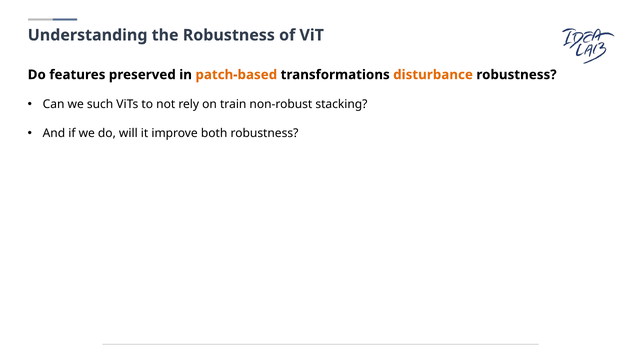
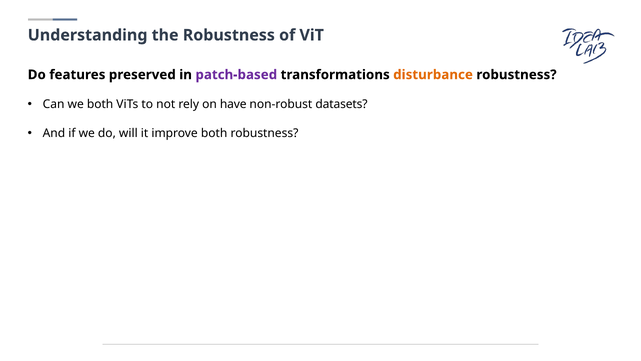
patch-based colour: orange -> purple (236, 75)
we such: such -> both (100, 104)
train: train -> have (233, 104)
stacking: stacking -> datasets (341, 104)
